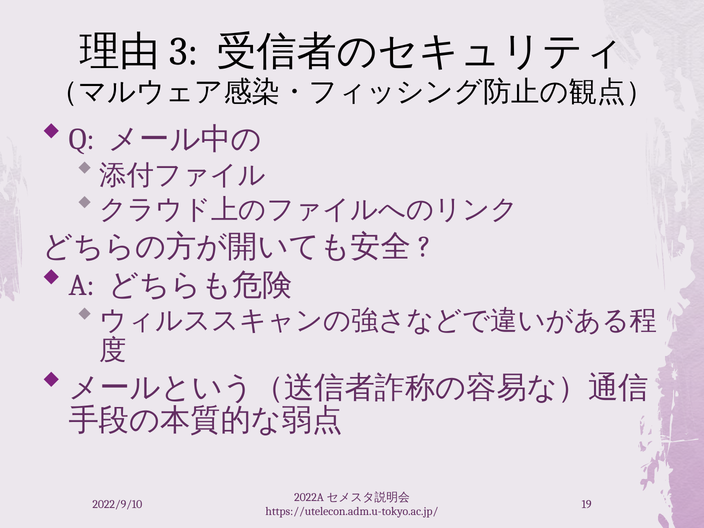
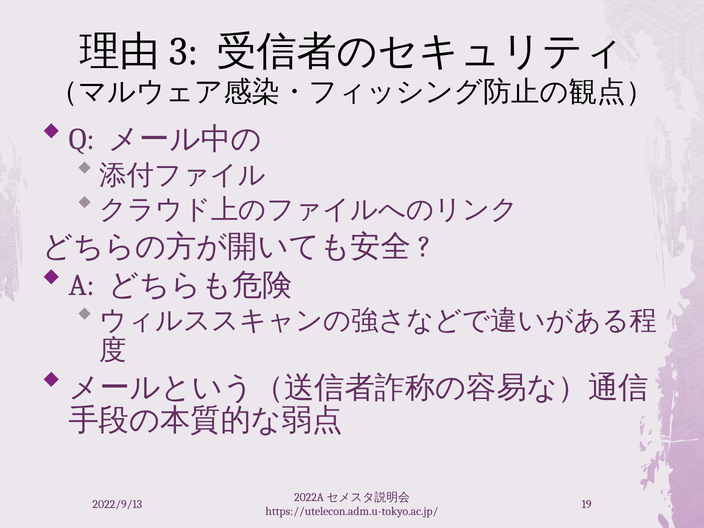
2022/9/10: 2022/9/10 -> 2022/9/13 (117, 504)
